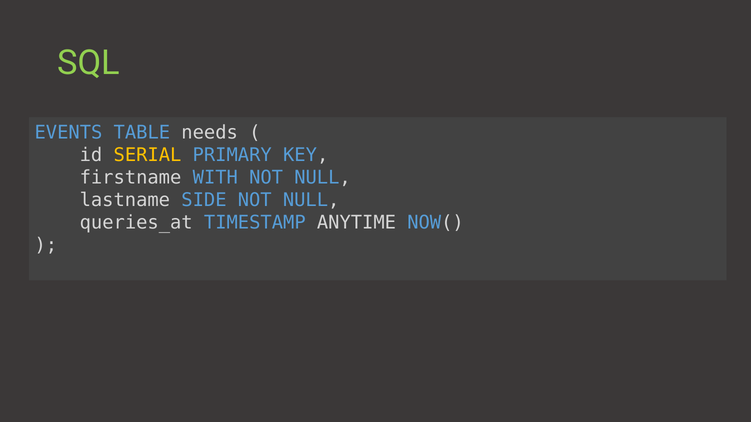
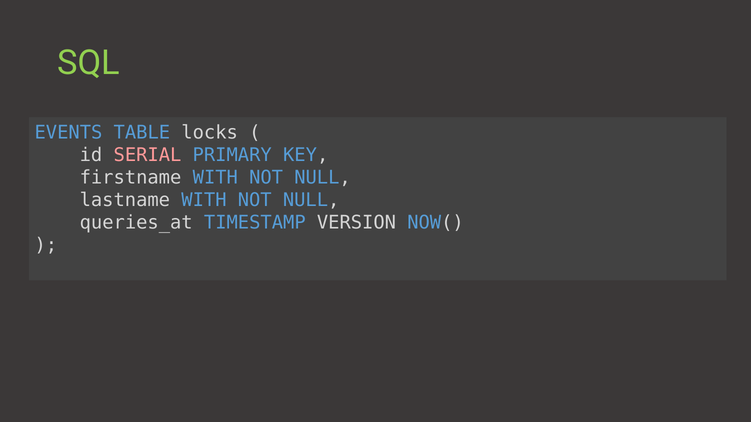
needs: needs -> locks (210, 133)
SERIAL colour: yellow -> pink (147, 155)
lastname SIDE: SIDE -> WITH (204, 200)
ANYTIME: ANYTIME -> VERSION (356, 223)
